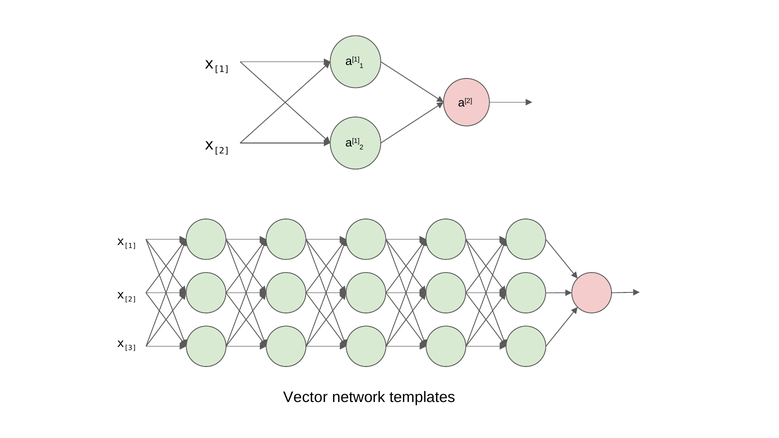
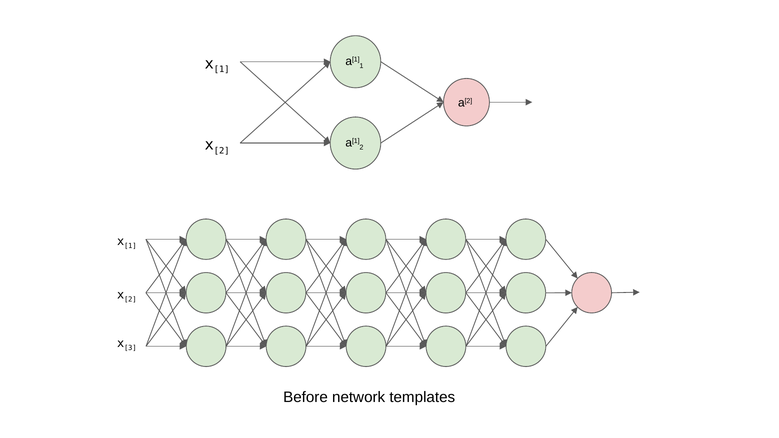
Vector: Vector -> Before (306, 398)
